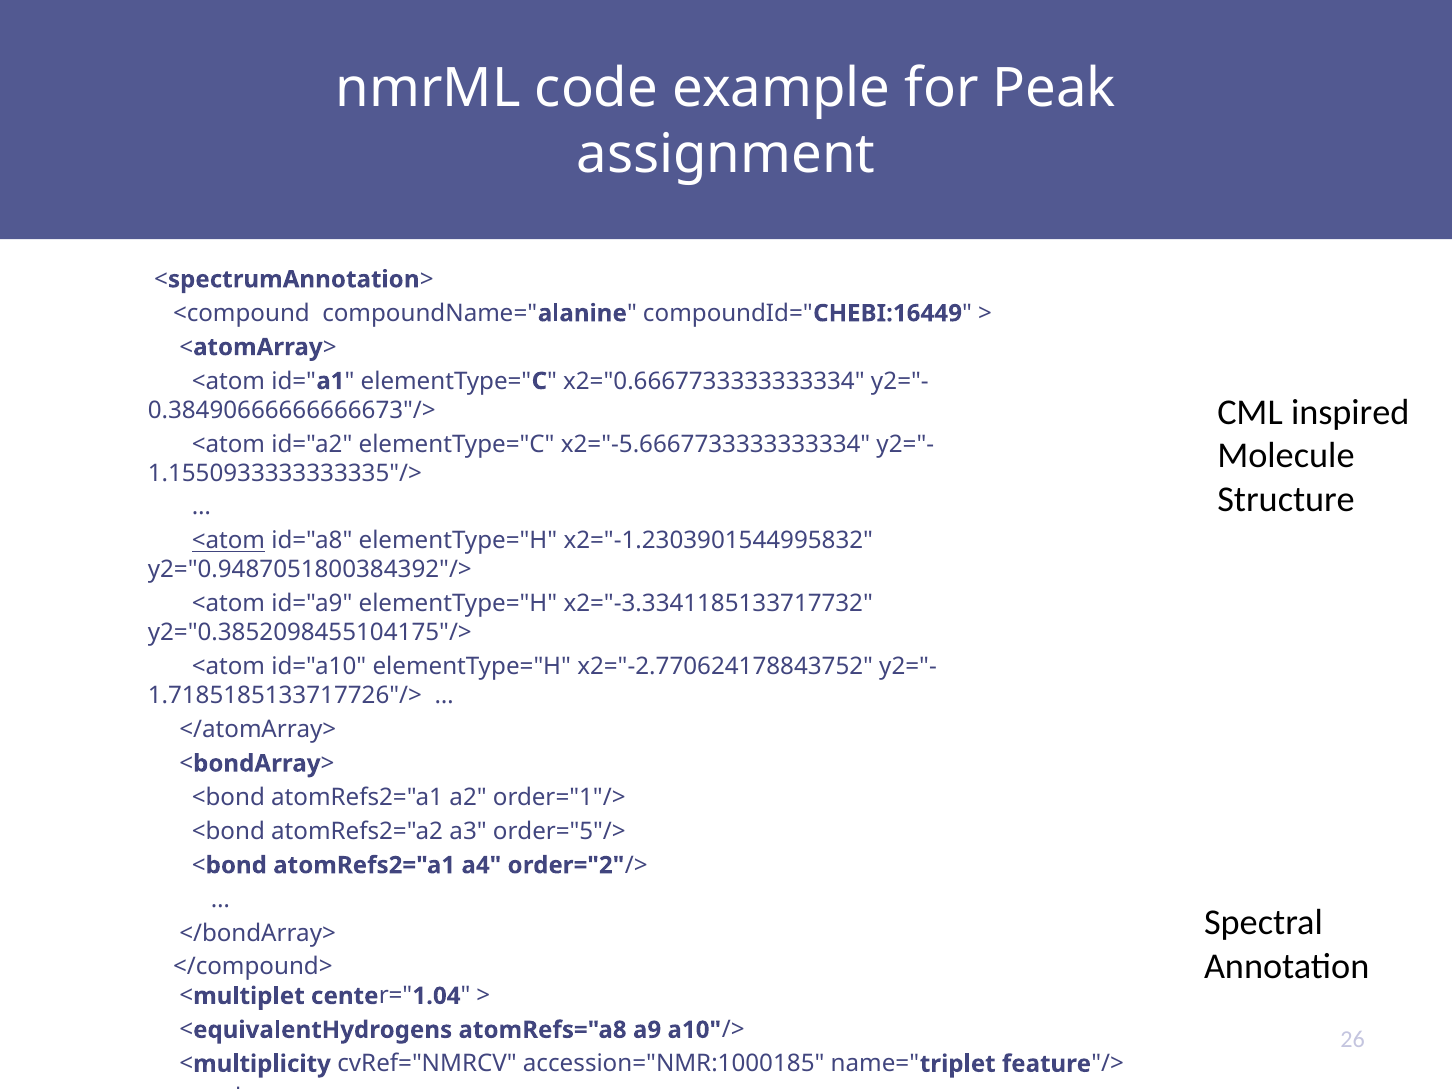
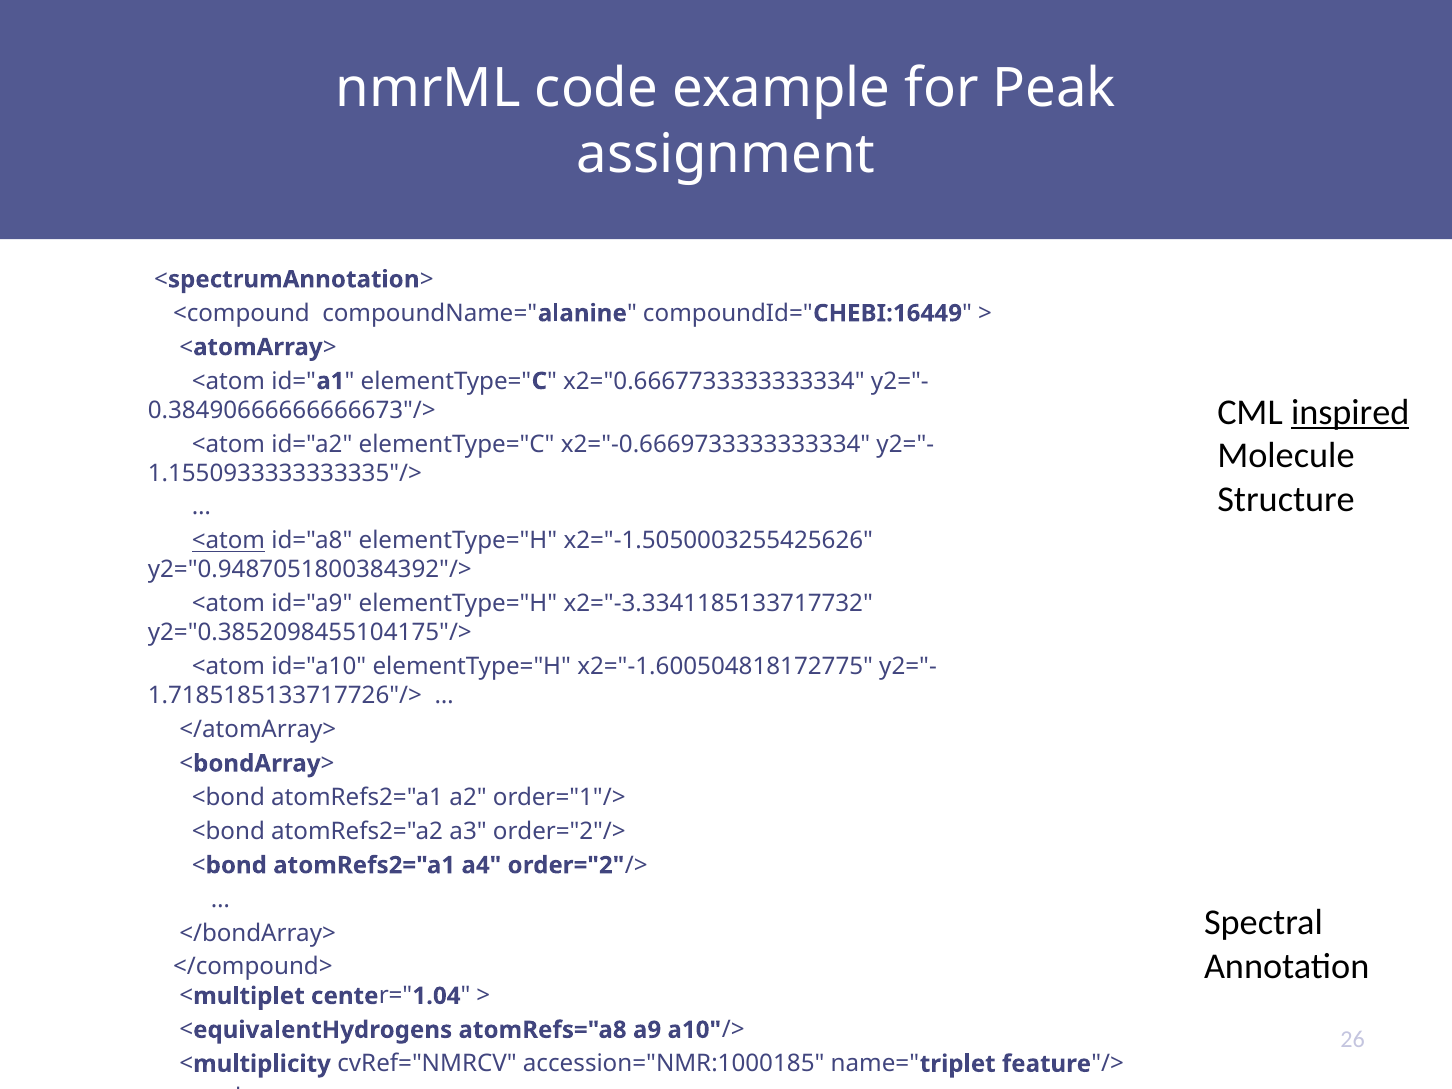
inspired underline: none -> present (1350, 412)
x2="-5.6667733333333334: x2="-5.6667733333333334 -> x2="-0.6669733333333334 (716, 444)
x2="-1.2303901544995832: x2="-1.2303901544995832 -> x2="-1.5050003255425626 (718, 541)
x2="-2.770624178843752: x2="-2.770624178843752 -> x2="-1.600504818172775 (725, 667)
a3 order="5"/>: order="5"/> -> order="2"/> (559, 831)
